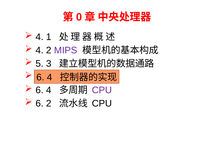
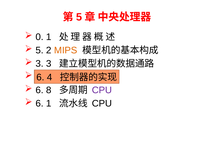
0: 0 -> 5 (79, 17)
4: 4 -> 0 (40, 37)
4: 4 -> 5 (40, 50)
MIPS colour: purple -> orange (66, 50)
5: 5 -> 3 (40, 64)
4: 4 -> 8 (49, 90)
6 2: 2 -> 1 (49, 104)
